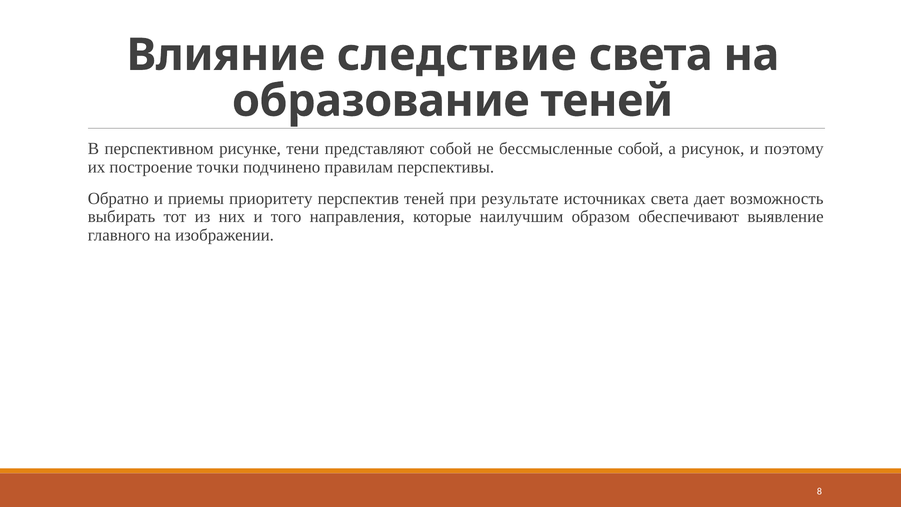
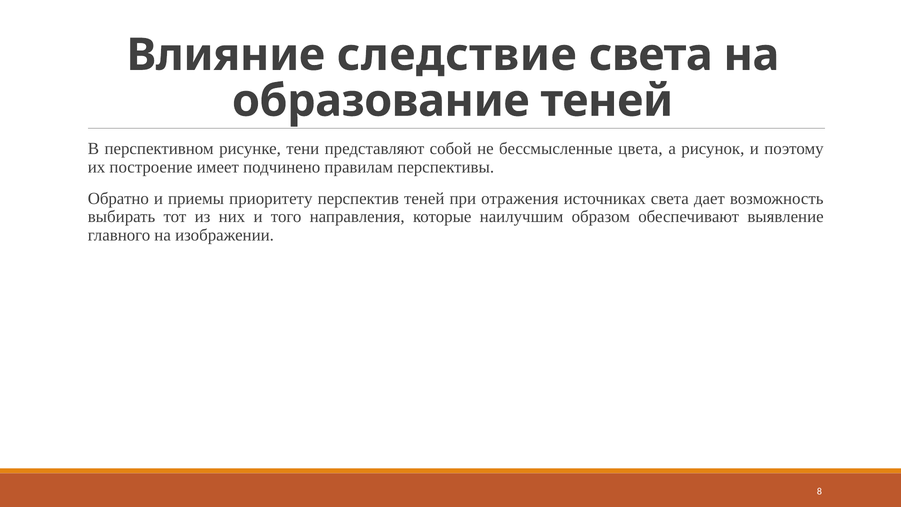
бессмысленные собой: собой -> цвета (640, 149)
точки: точки -> имеет (218, 167)
результате: результате -> отражения (520, 198)
